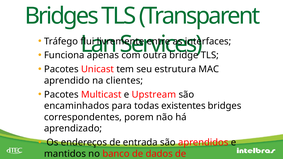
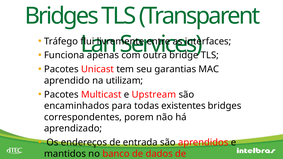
estrutura: estrutura -> garantias (175, 69)
clientes: clientes -> utilizam (124, 81)
